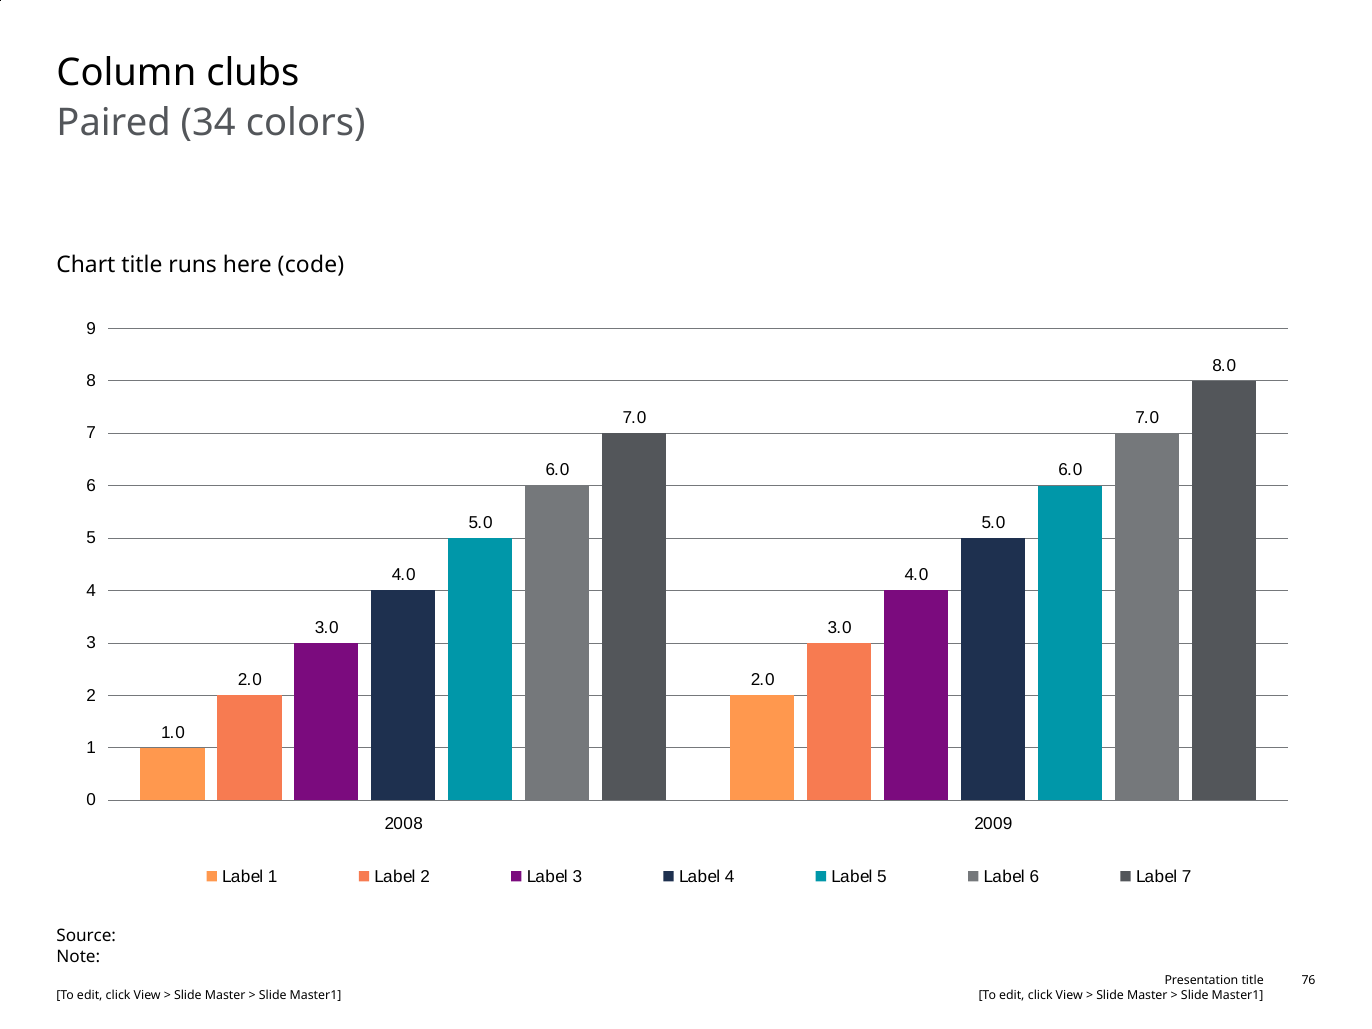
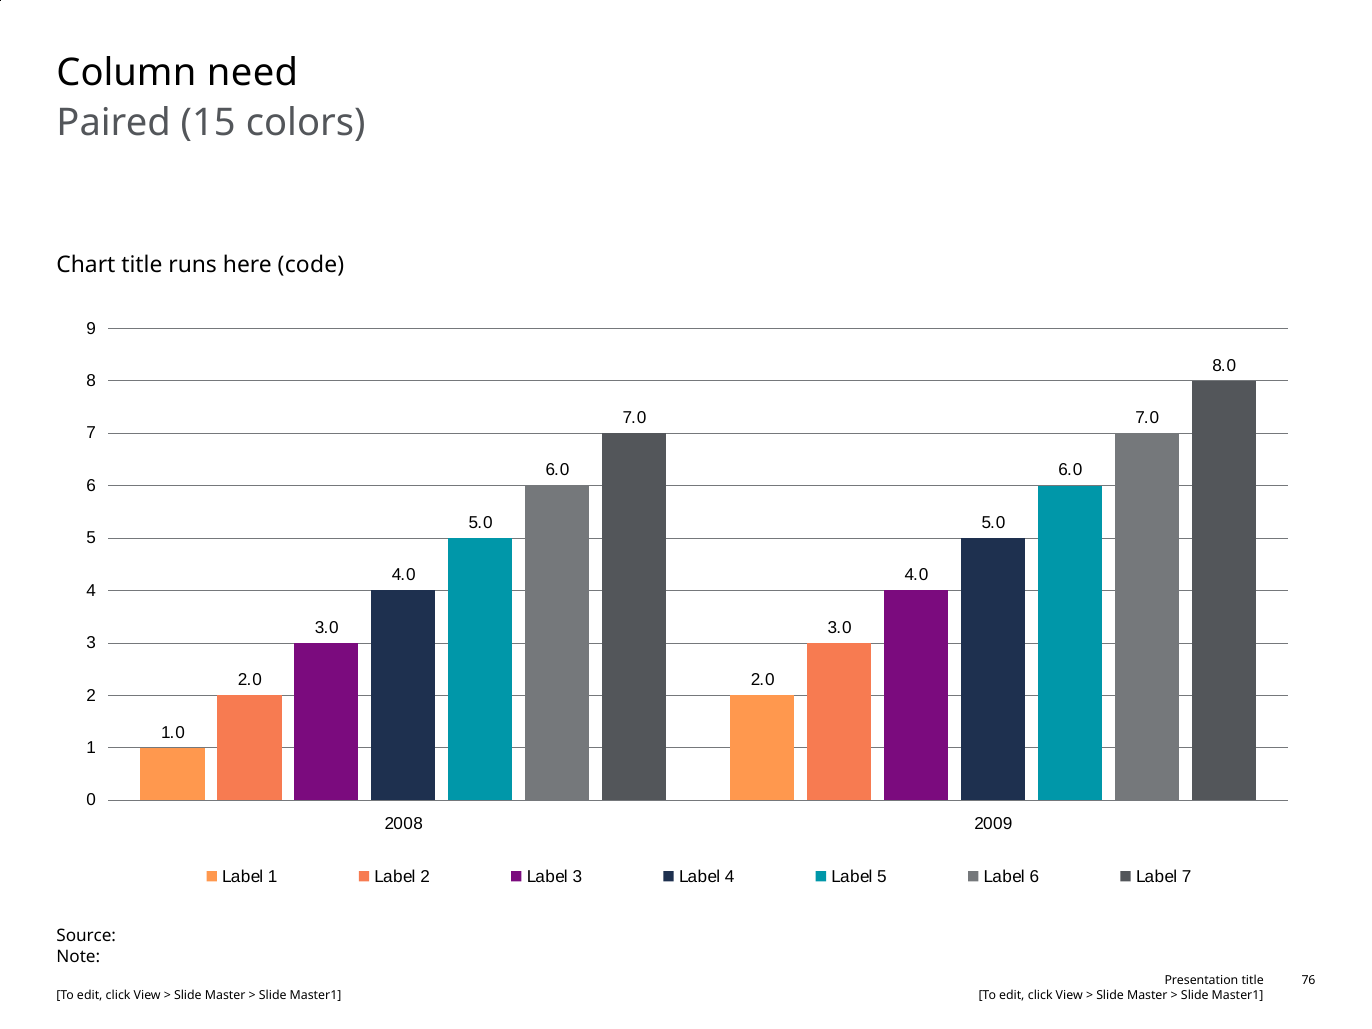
clubs: clubs -> need (253, 73)
34: 34 -> 15 (208, 123)
